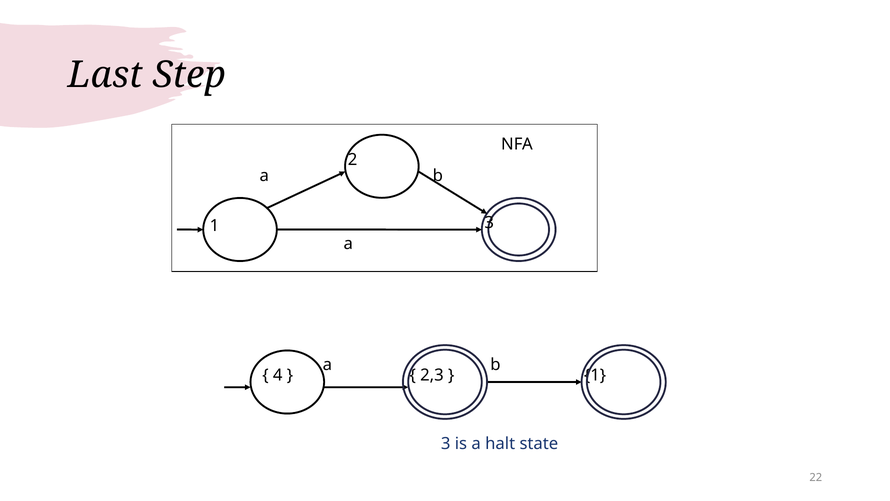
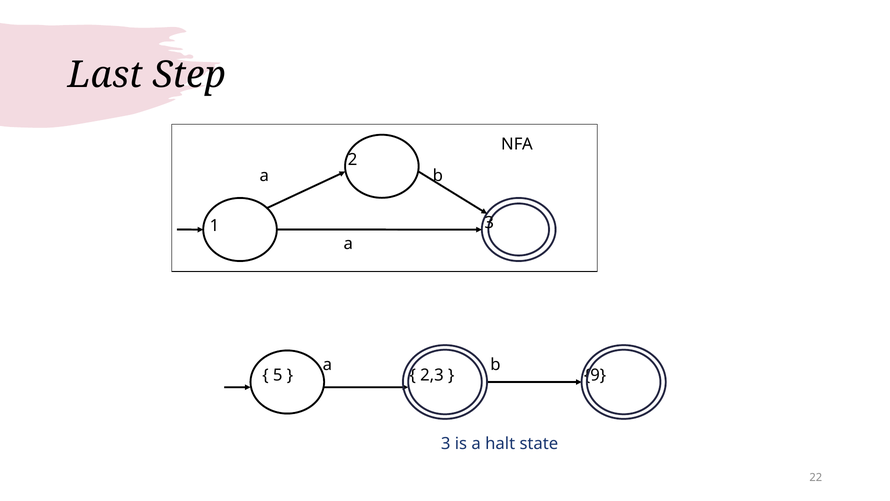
4: 4 -> 5 (278, 375)
1: 1 -> 9 (595, 375)
